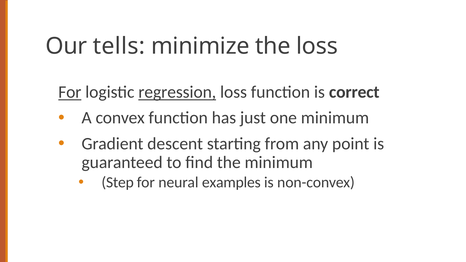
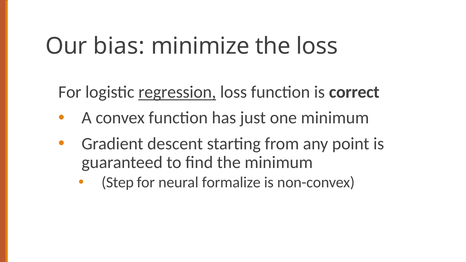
tells: tells -> bias (119, 46)
For underline: present -> none (70, 92)
examples: examples -> formalize (231, 182)
